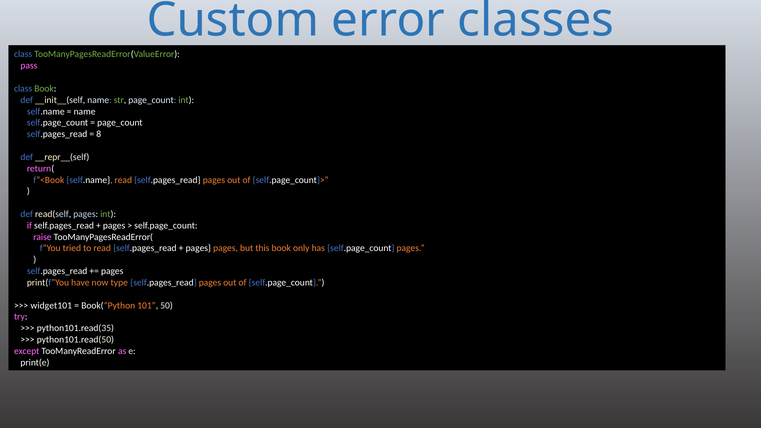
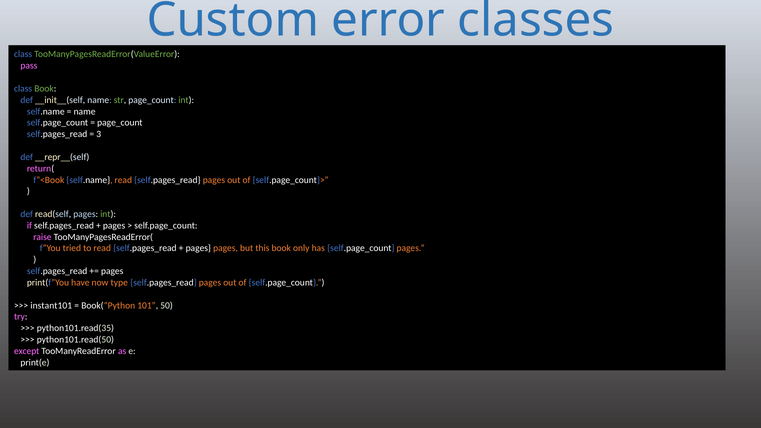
8: 8 -> 3 (99, 134)
widget101: widget101 -> instant101 (51, 305)
